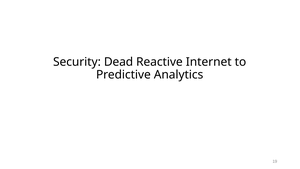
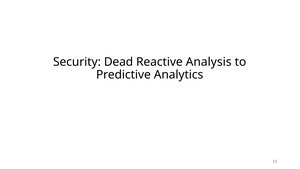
Internet: Internet -> Analysis (209, 62)
